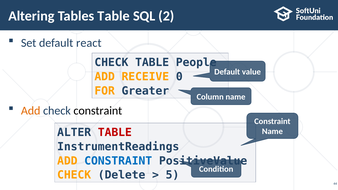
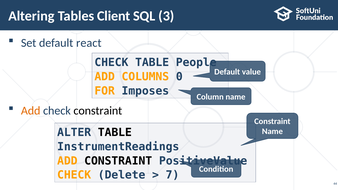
Tables Table: Table -> Client (114, 16)
2: 2 -> 3 (166, 16)
RECEIVE: RECEIVE -> COLUMNS (145, 77)
Greater: Greater -> Imposes (145, 91)
TABLE colour: red -> black (115, 133)
CONSTRAINT colour: blue -> black (118, 161)
5: 5 -> 7 (172, 175)
